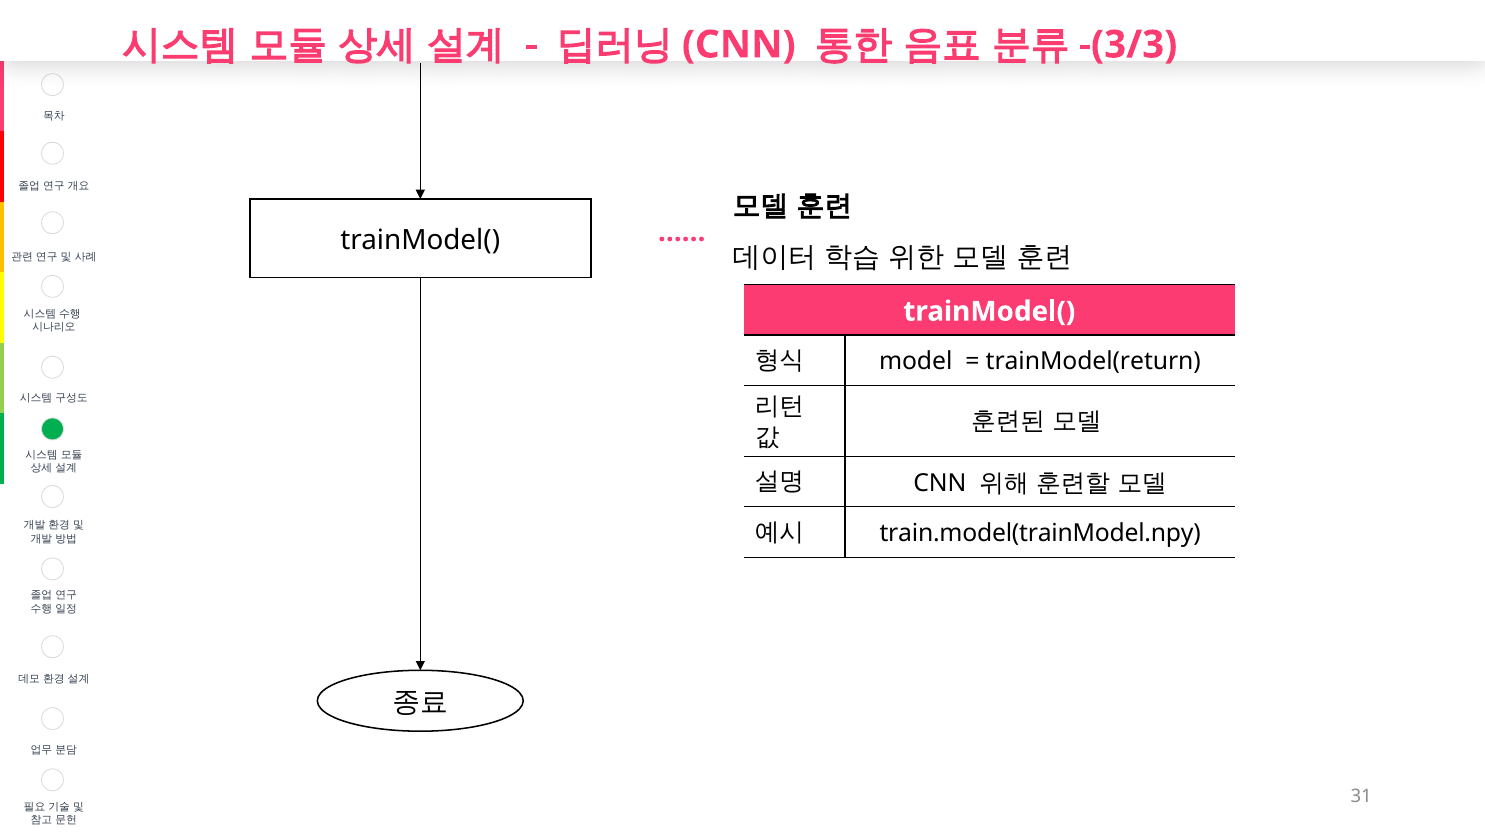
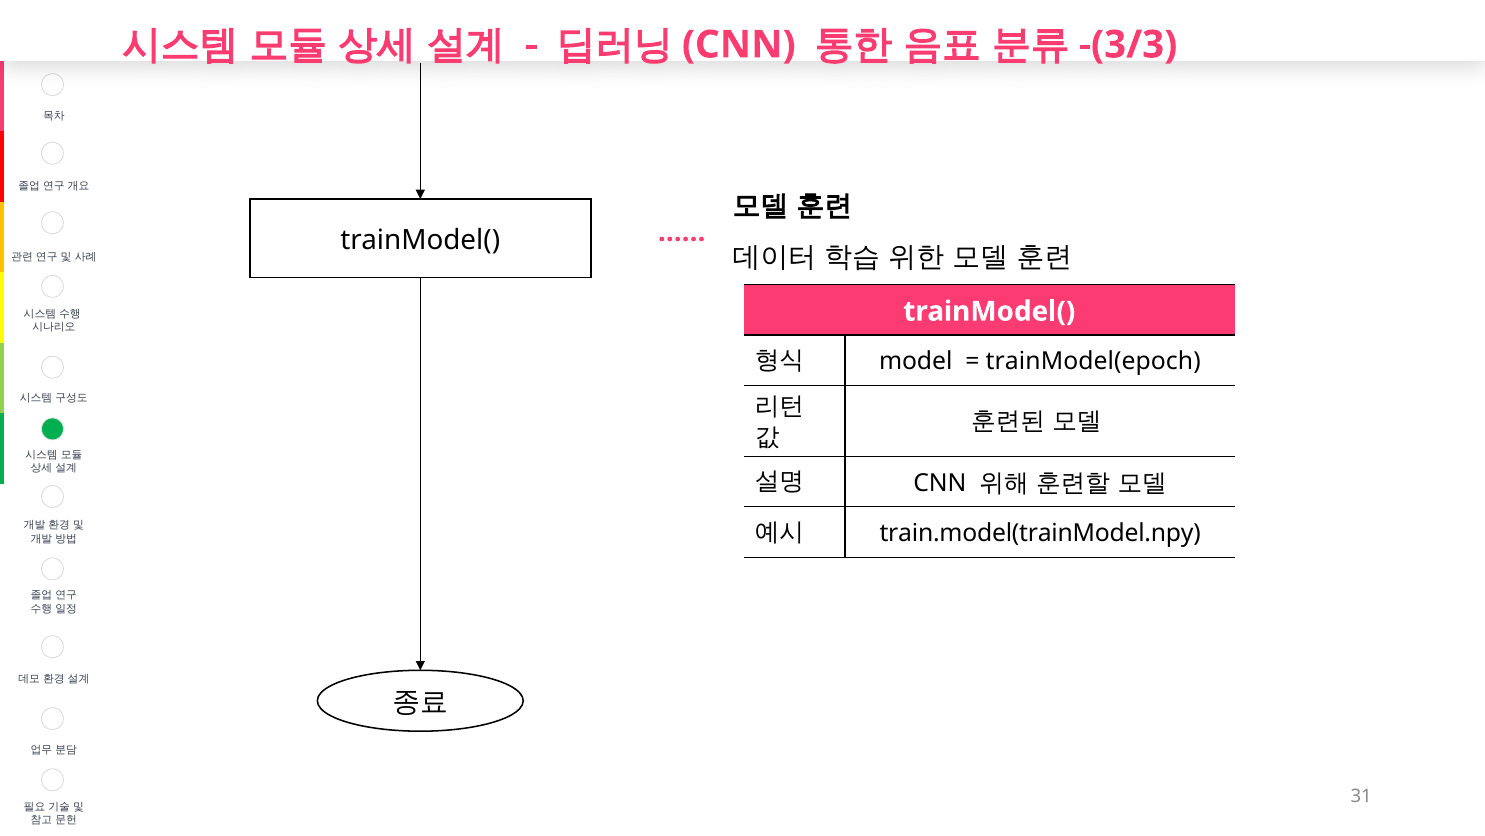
trainModel(return: trainModel(return -> trainModel(epoch (1093, 361)
